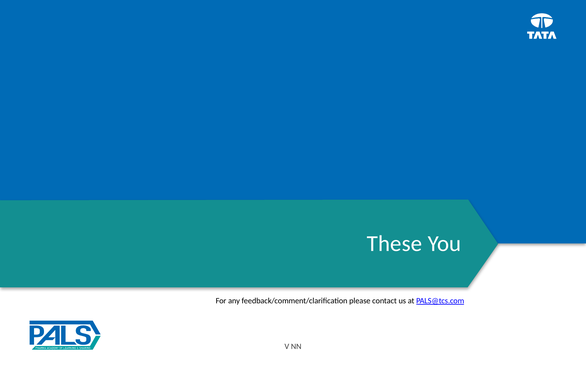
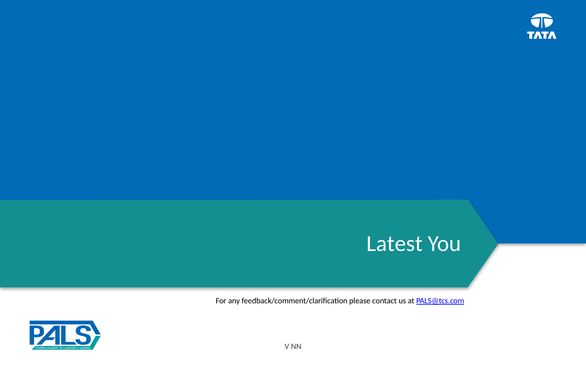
These: These -> Latest (395, 244)
